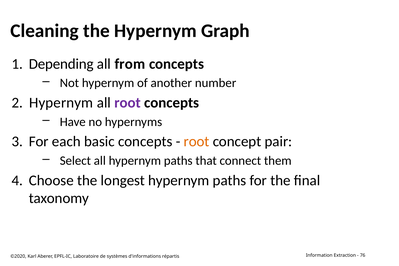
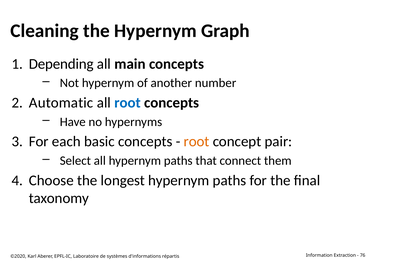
from: from -> main (130, 64)
Hypernym: Hypernym -> Automatic (61, 103)
root colour: purple -> blue (128, 103)
